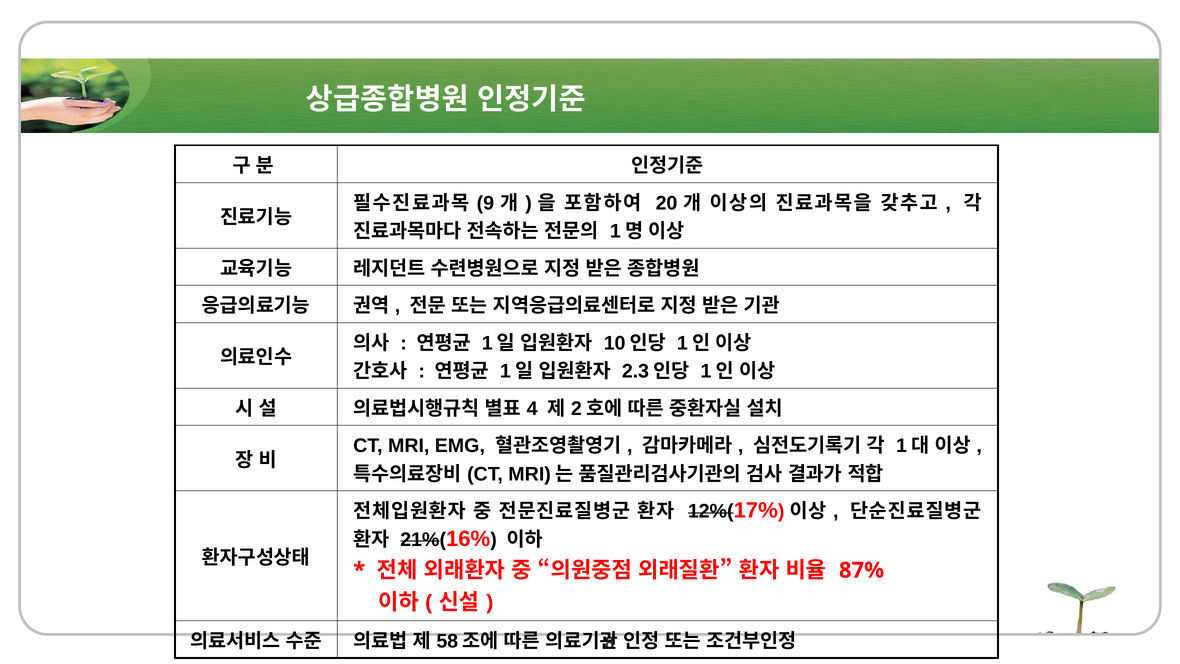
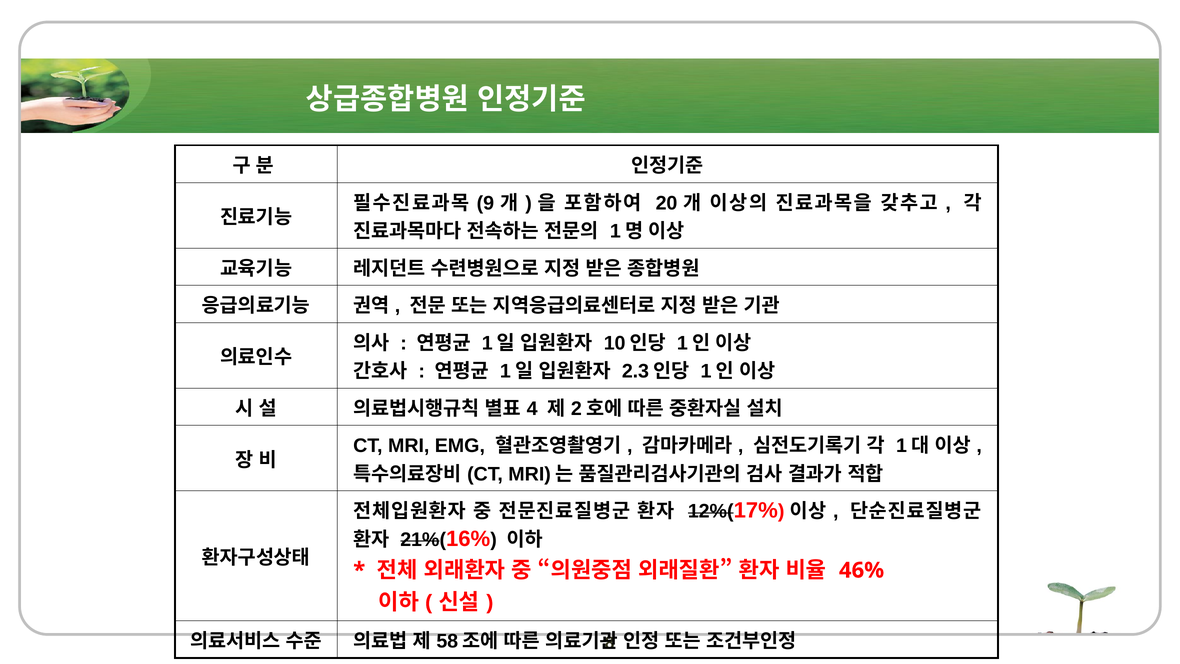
87%: 87% -> 46% (862, 570)
